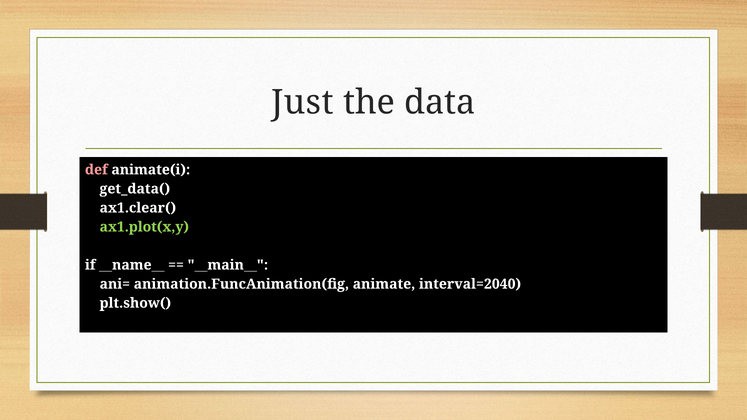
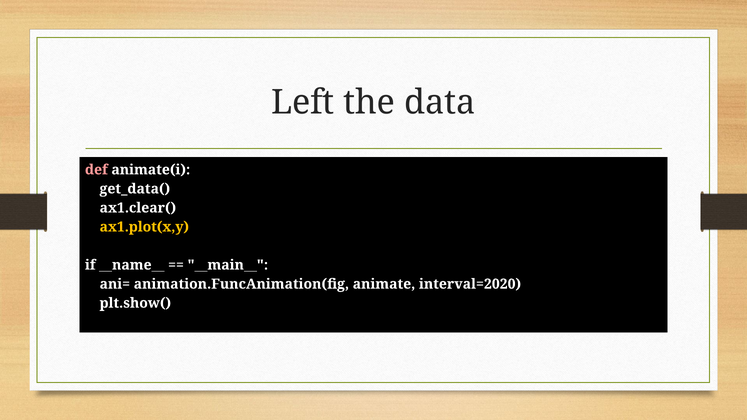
Just: Just -> Left (303, 102)
ax1.plot(x,y colour: light green -> yellow (144, 227)
interval=2040: interval=2040 -> interval=2020 (470, 284)
